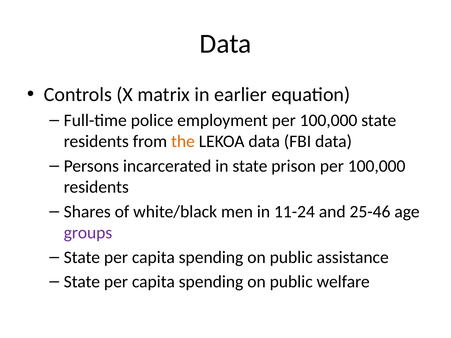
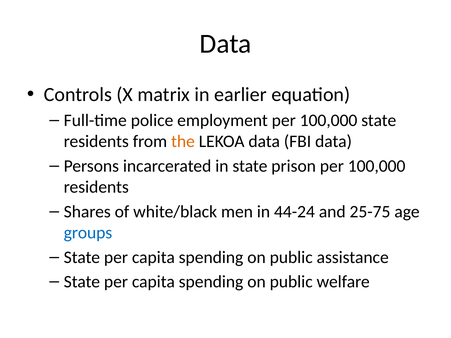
11-24: 11-24 -> 44-24 (294, 212)
25-46: 25-46 -> 25-75 (370, 212)
groups colour: purple -> blue (88, 233)
